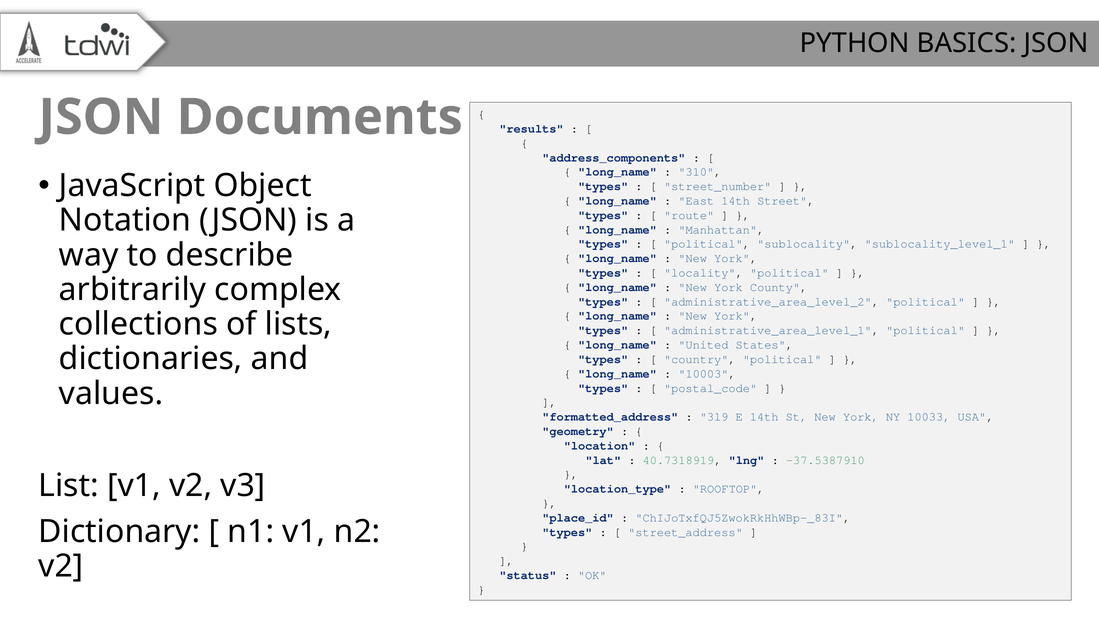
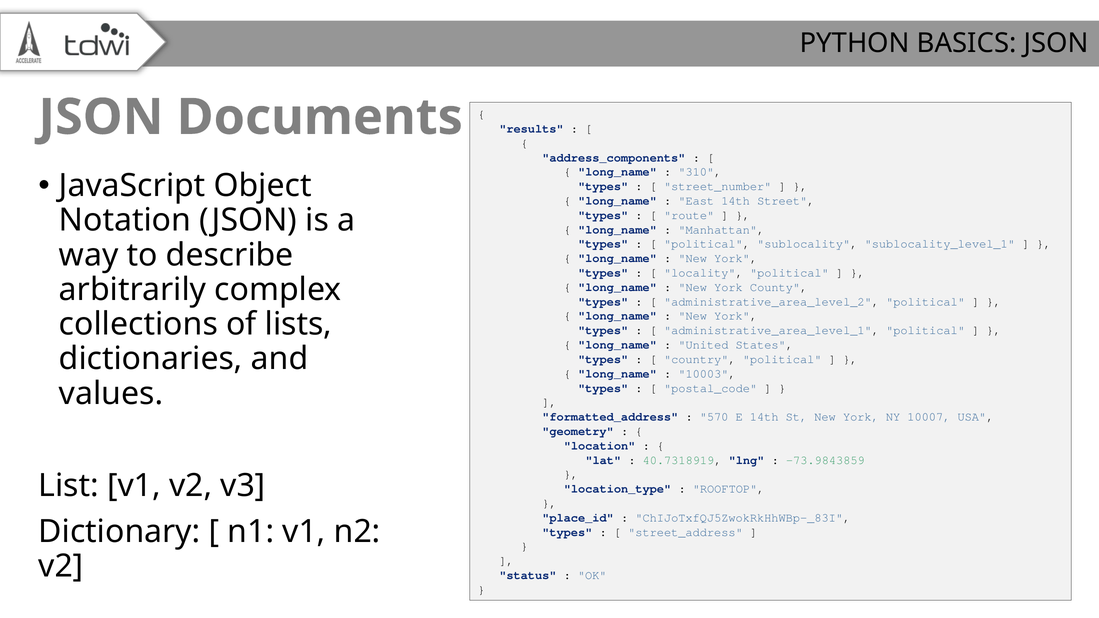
319: 319 -> 570 (714, 417)
10033: 10033 -> 10007 (929, 417)
-37.5387910: -37.5387910 -> -73.9843859 (825, 460)
